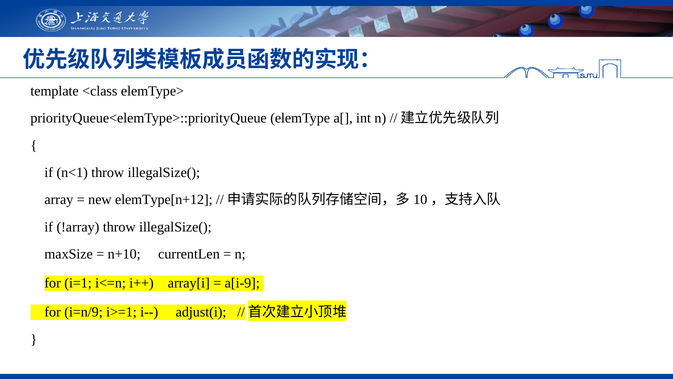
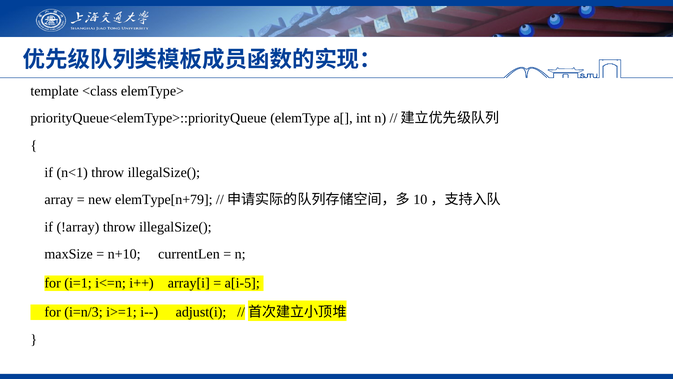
elemType[n+12: elemType[n+12 -> elemType[n+79 (164, 200)
a[i-9: a[i-9 -> a[i-5 (242, 283)
i=n/9: i=n/9 -> i=n/3 (83, 312)
